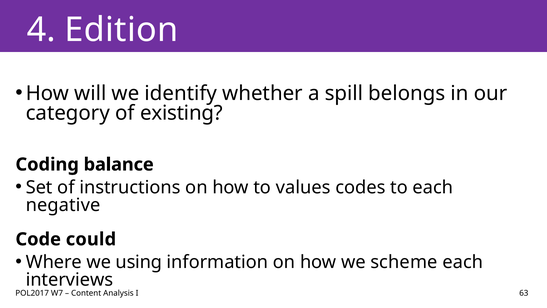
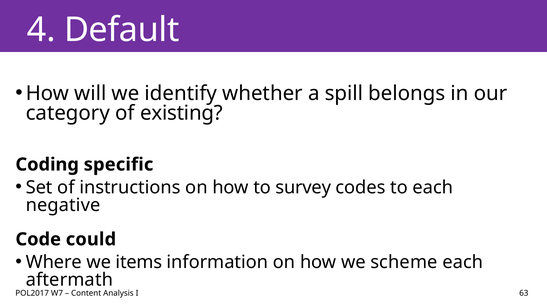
Edition: Edition -> Default (122, 30)
balance: balance -> specific (119, 164)
values: values -> survey (303, 187)
using: using -> items (139, 262)
interviews: interviews -> aftermath (69, 280)
